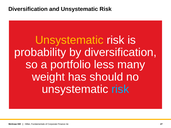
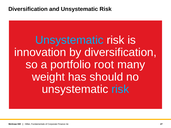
Unsystematic colour: yellow -> light blue (69, 40)
probability: probability -> innovation (40, 52)
less: less -> root (104, 65)
